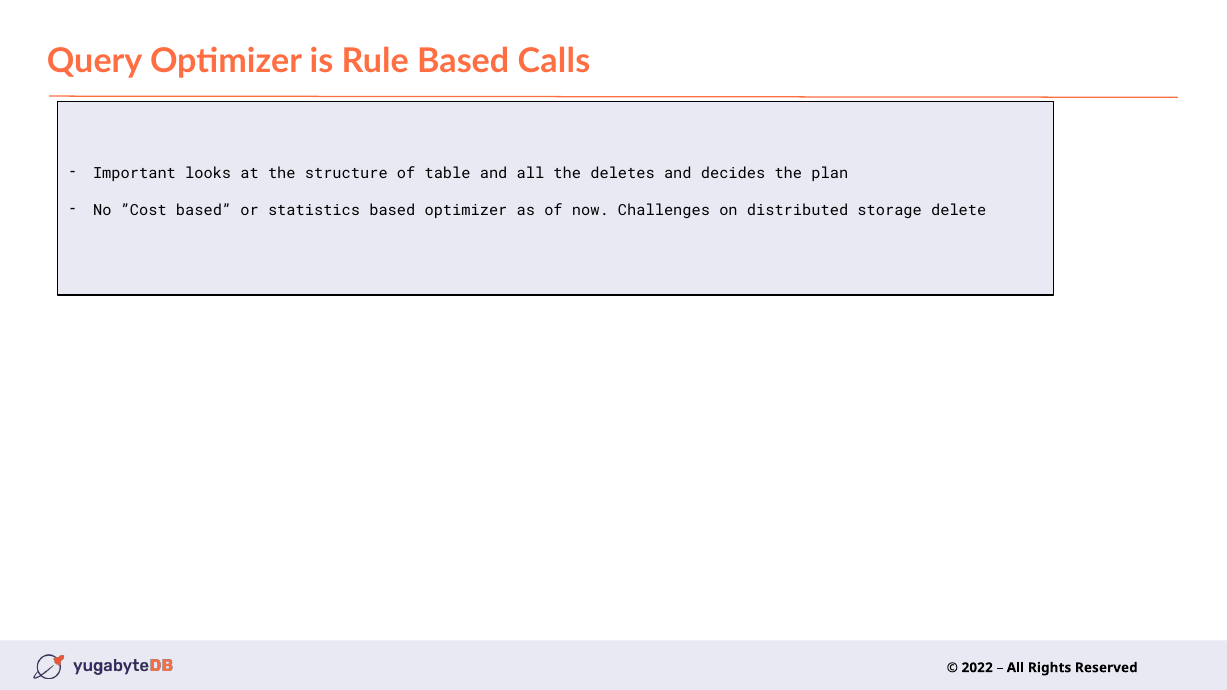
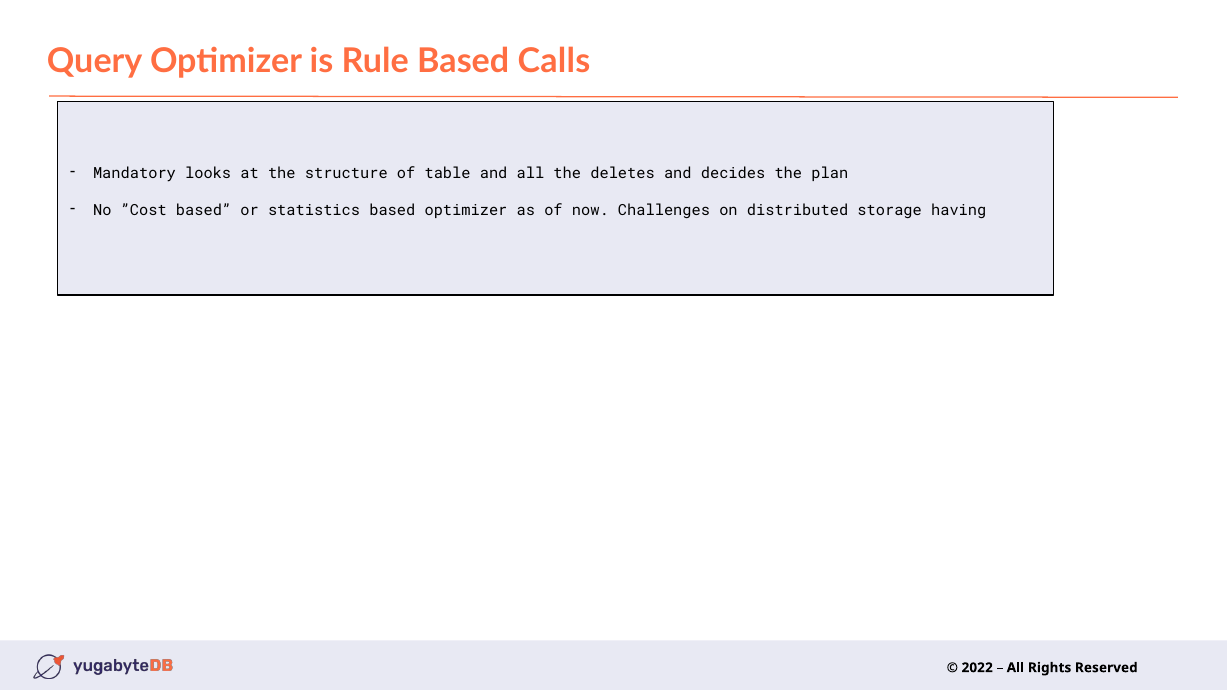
Important: Important -> Mandatory (134, 174)
delete: delete -> having (959, 211)
